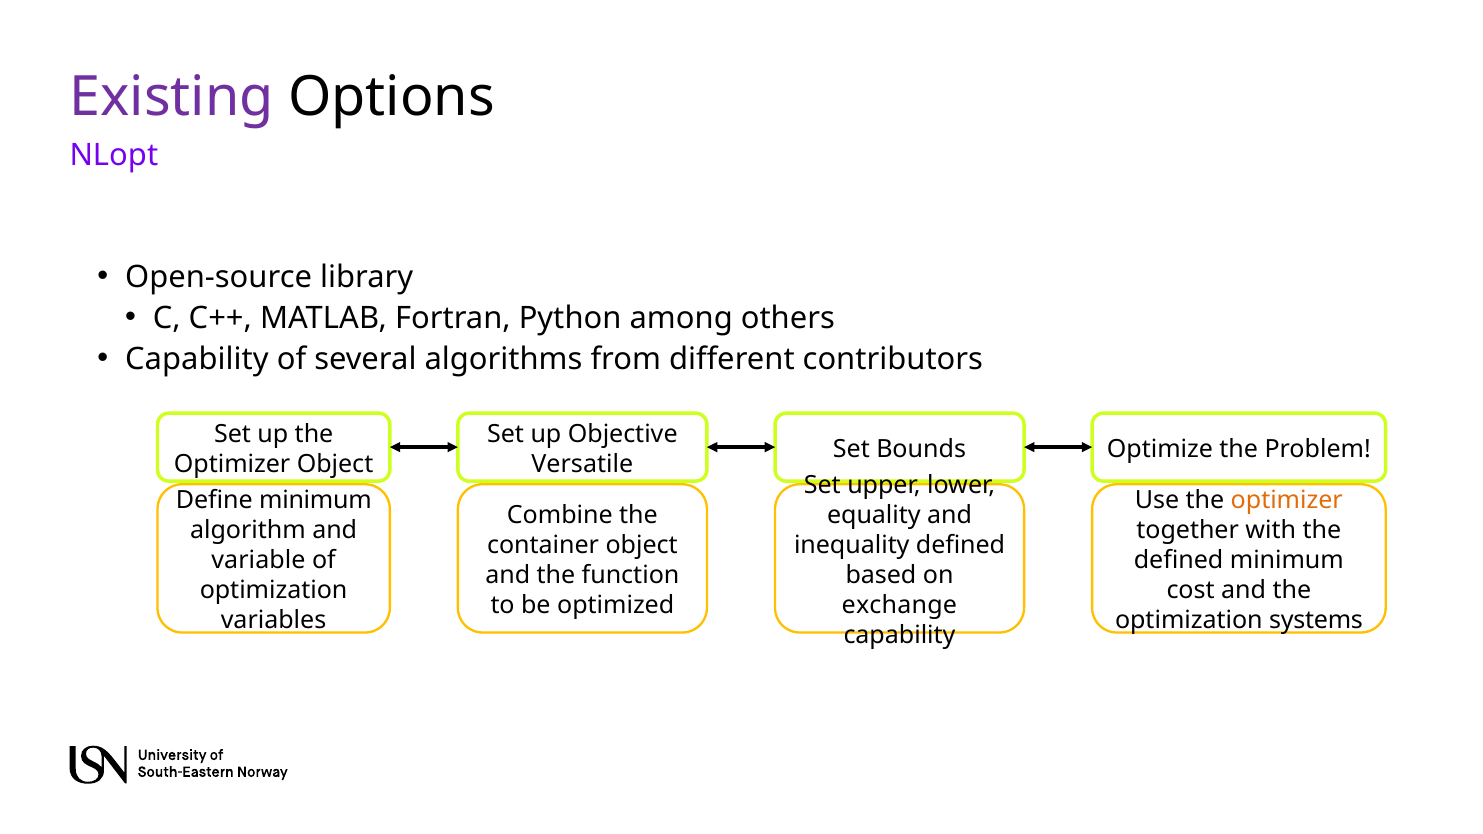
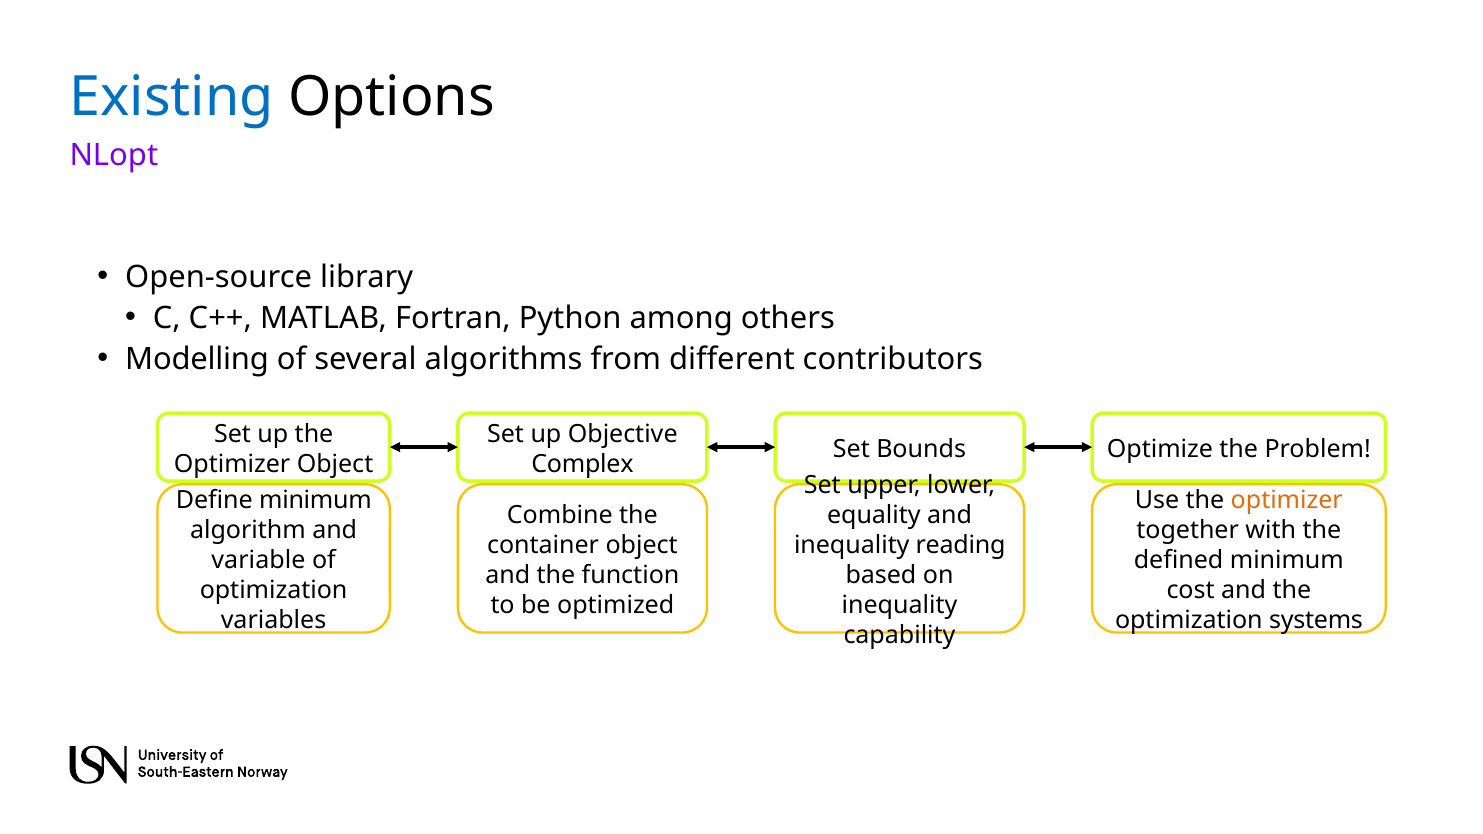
Existing colour: purple -> blue (172, 97)
Capability: Capability -> Modelling (197, 359)
Versatile: Versatile -> Complex (582, 464)
inequality defined: defined -> reading (961, 545)
exchange: exchange -> inequality (900, 605)
